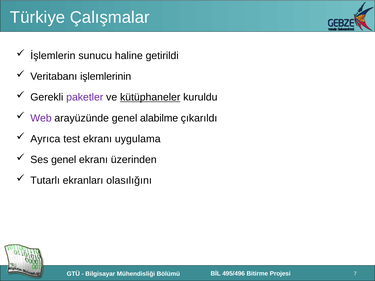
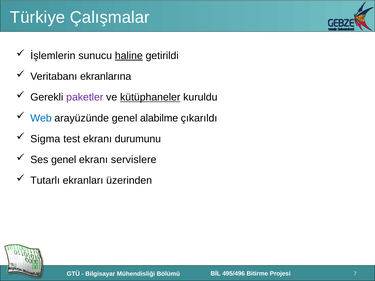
haline underline: none -> present (129, 56)
işlemlerinin: işlemlerinin -> ekranlarına (106, 77)
Web colour: purple -> blue (41, 118)
Ayrıca: Ayrıca -> Sigma (45, 139)
uygulama: uygulama -> durumunu (138, 139)
üzerinden: üzerinden -> servislere (134, 160)
olasılığını: olasılığını -> üzerinden (129, 181)
